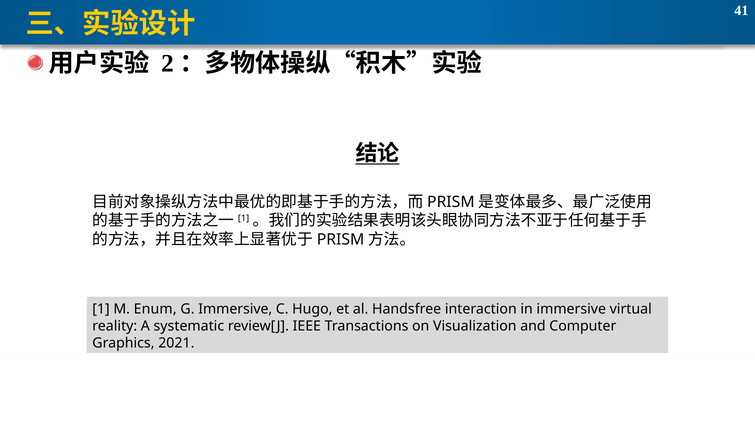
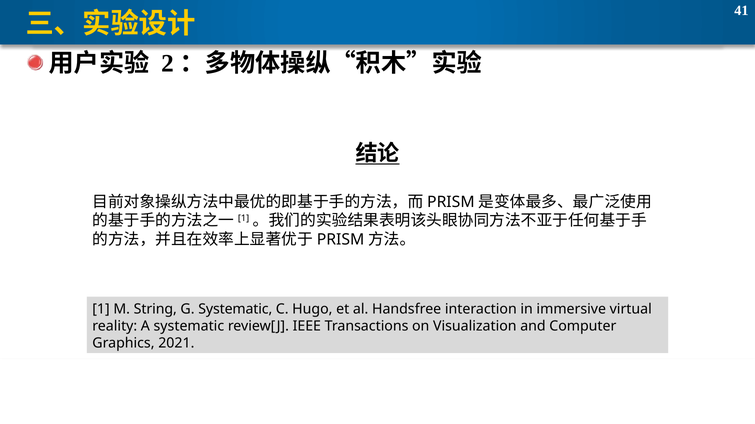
Enum: Enum -> String (155, 309)
G Immersive: Immersive -> Systematic (235, 309)
